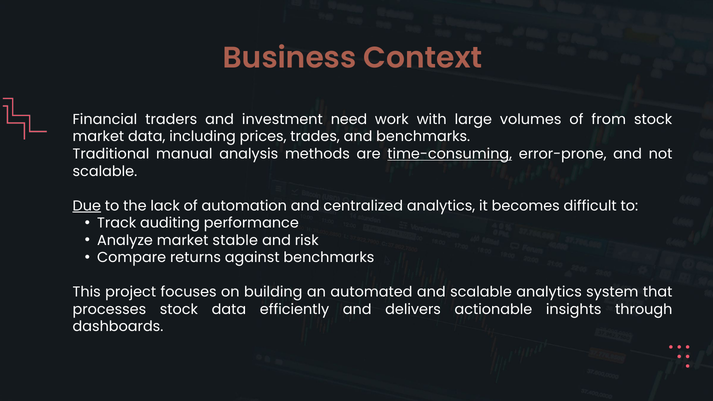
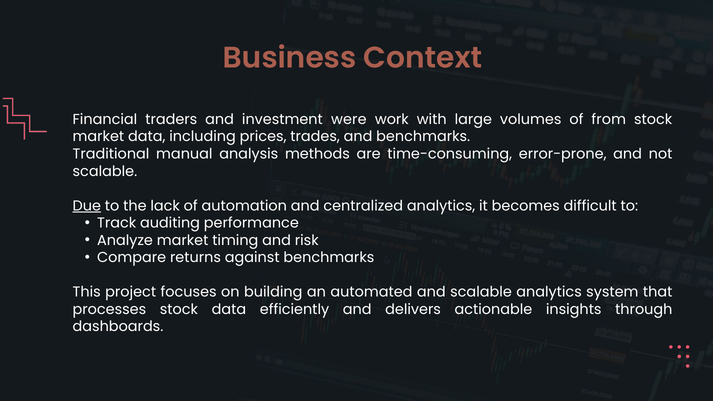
need: need -> were (349, 119)
time-consuming underline: present -> none (450, 154)
stable: stable -> timing (235, 240)
